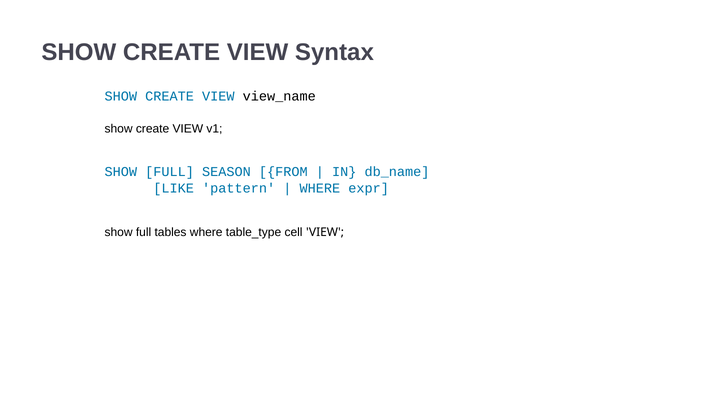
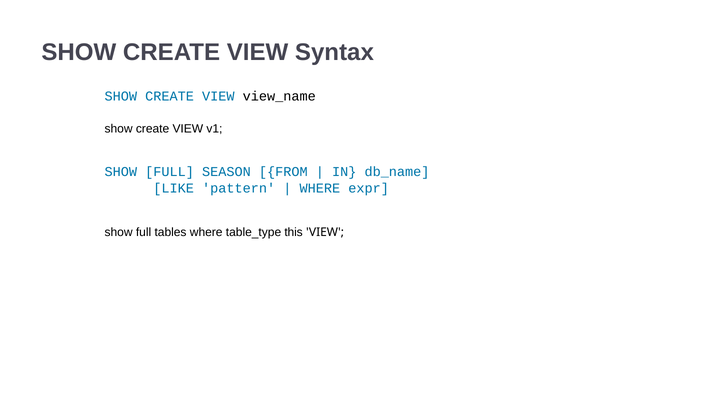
cell: cell -> this (294, 232)
